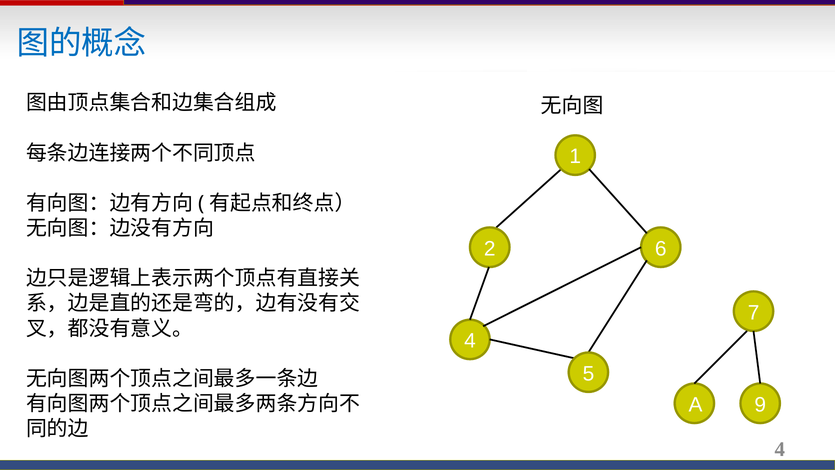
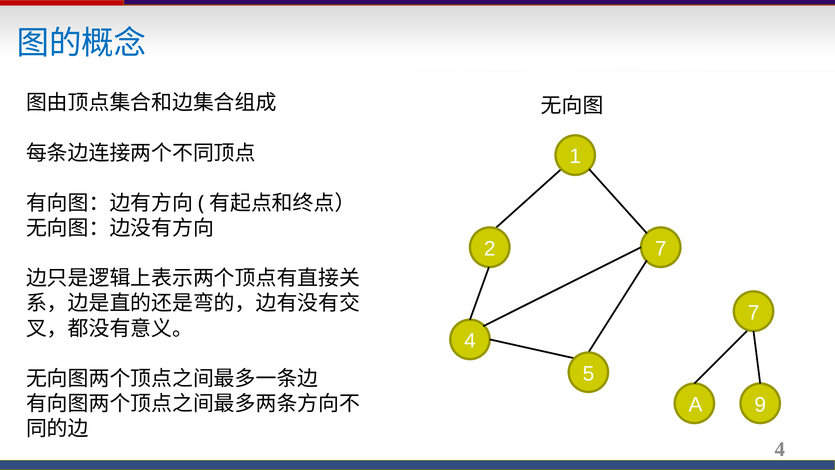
2 6: 6 -> 7 (661, 248)
